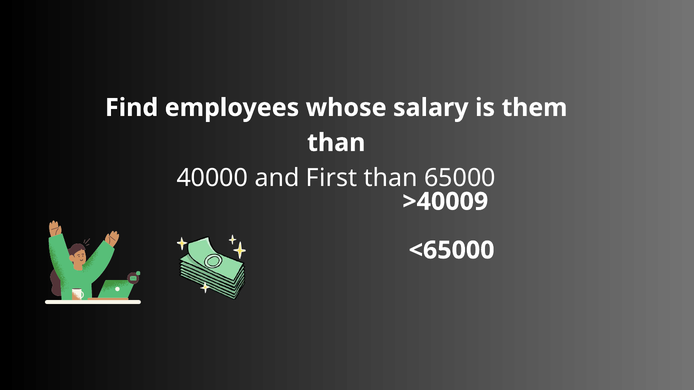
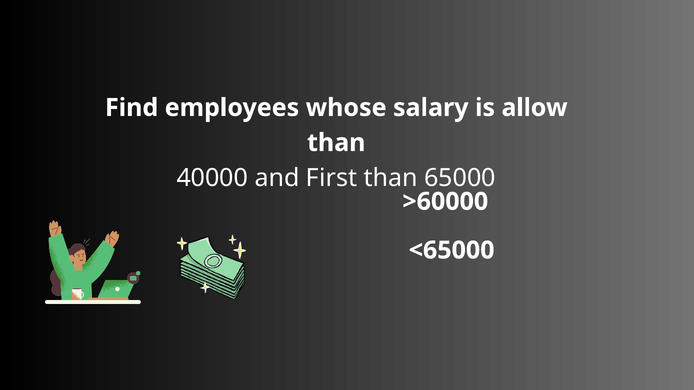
them: them -> allow (535, 108)
>40009: >40009 -> >60000 (445, 202)
